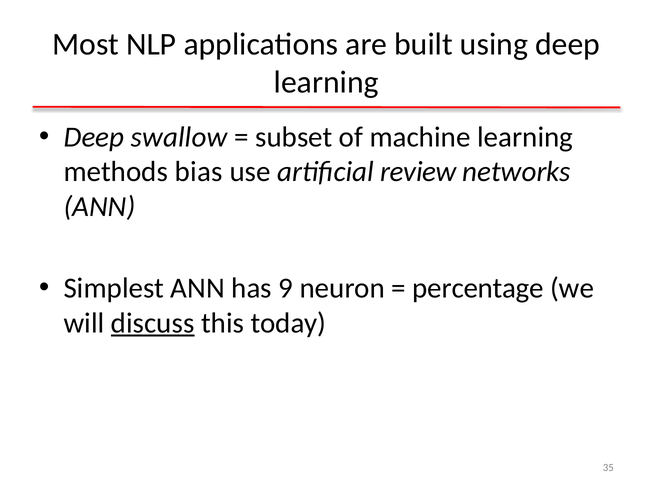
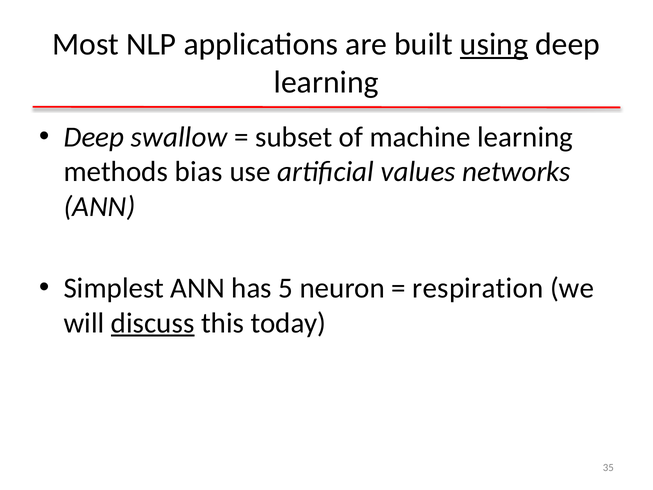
using underline: none -> present (494, 44)
review: review -> values (418, 172)
9: 9 -> 5 (286, 288)
percentage: percentage -> respiration (478, 288)
